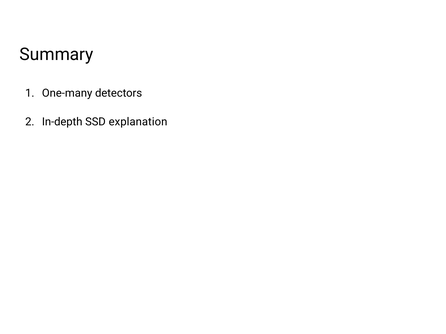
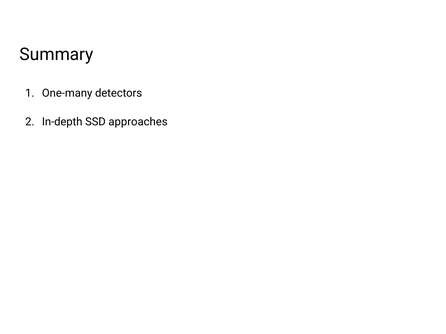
explanation: explanation -> approaches (138, 122)
